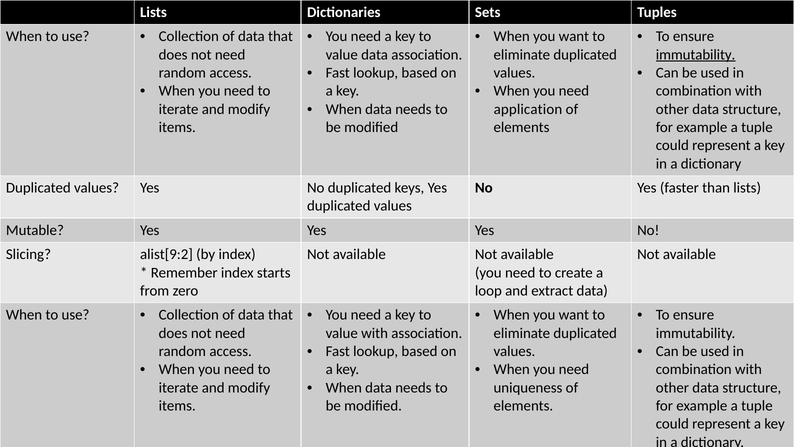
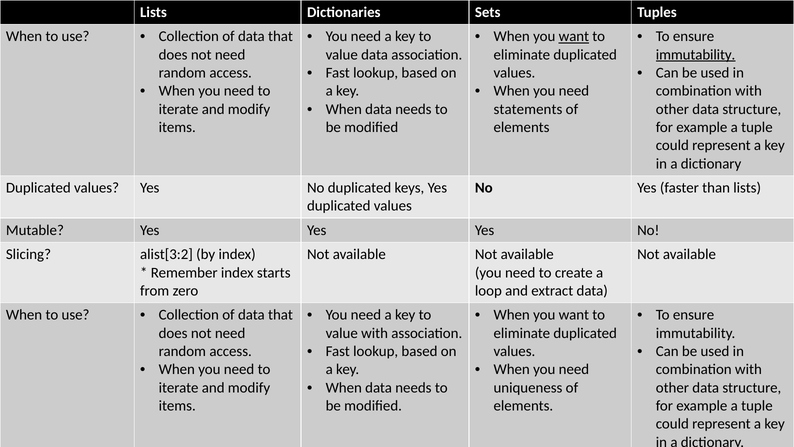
want underline: none -> present (574, 36)
application: application -> statements (528, 109)
alist[9:2: alist[9:2 -> alist[3:2 (166, 254)
